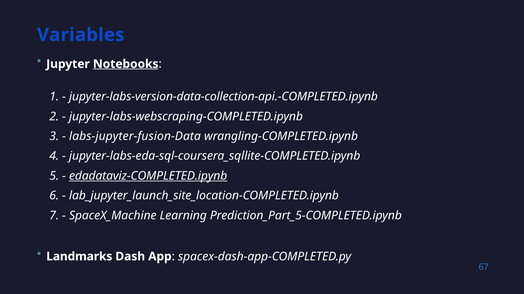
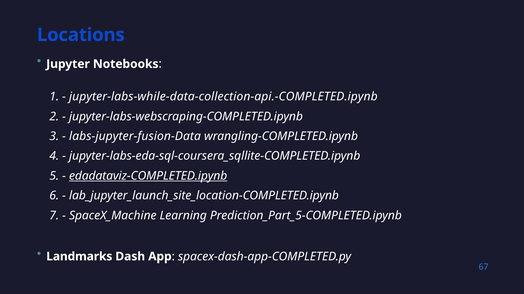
Variables: Variables -> Locations (81, 35)
Notebooks underline: present -> none (126, 64)
jupyter-labs-version-data-collection-api.-COMPLETED.ipynb: jupyter-labs-version-data-collection-api.-COMPLETED.ipynb -> jupyter-labs-while-data-collection-api.-COMPLETED.ipynb (223, 97)
